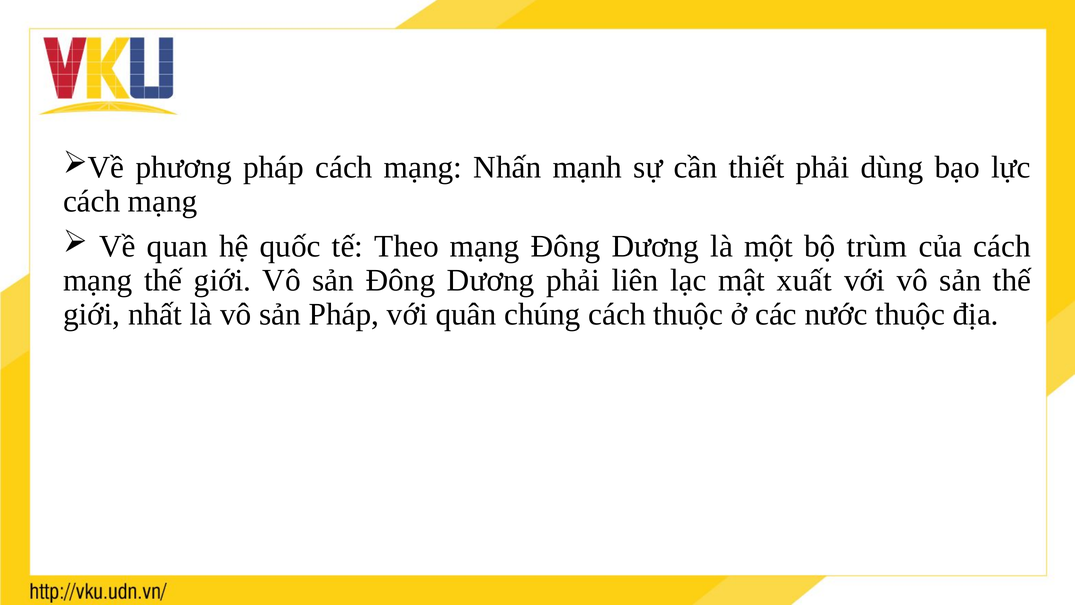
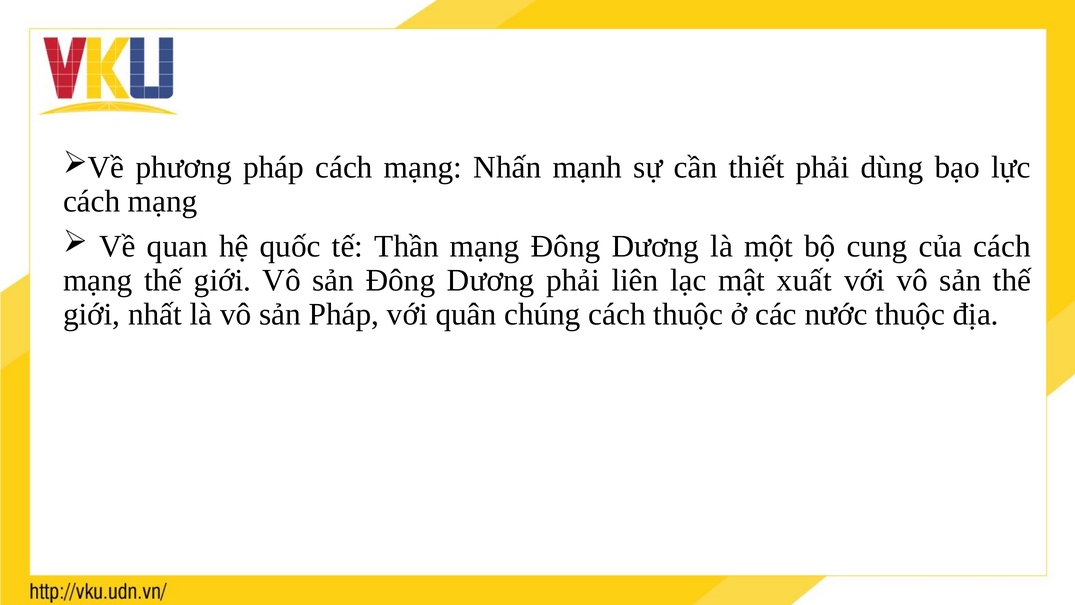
Theo: Theo -> Thần (407, 246)
trùm: trùm -> cung (877, 246)
